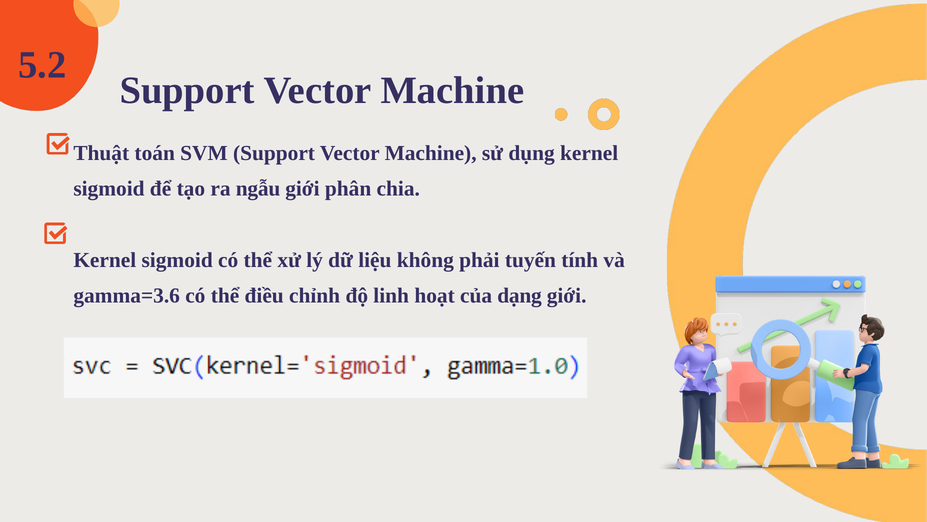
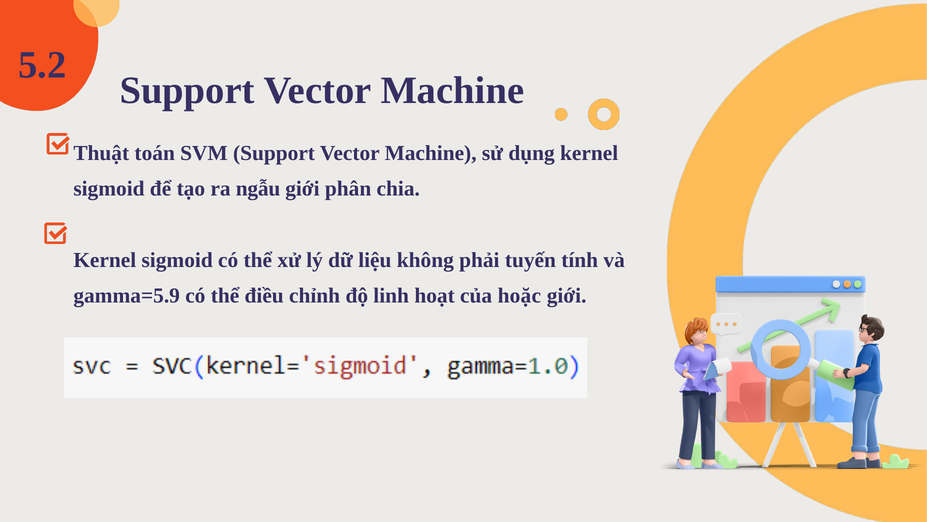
gamma=3.6: gamma=3.6 -> gamma=5.9 (127, 295)
dạng: dạng -> hoặc (519, 295)
